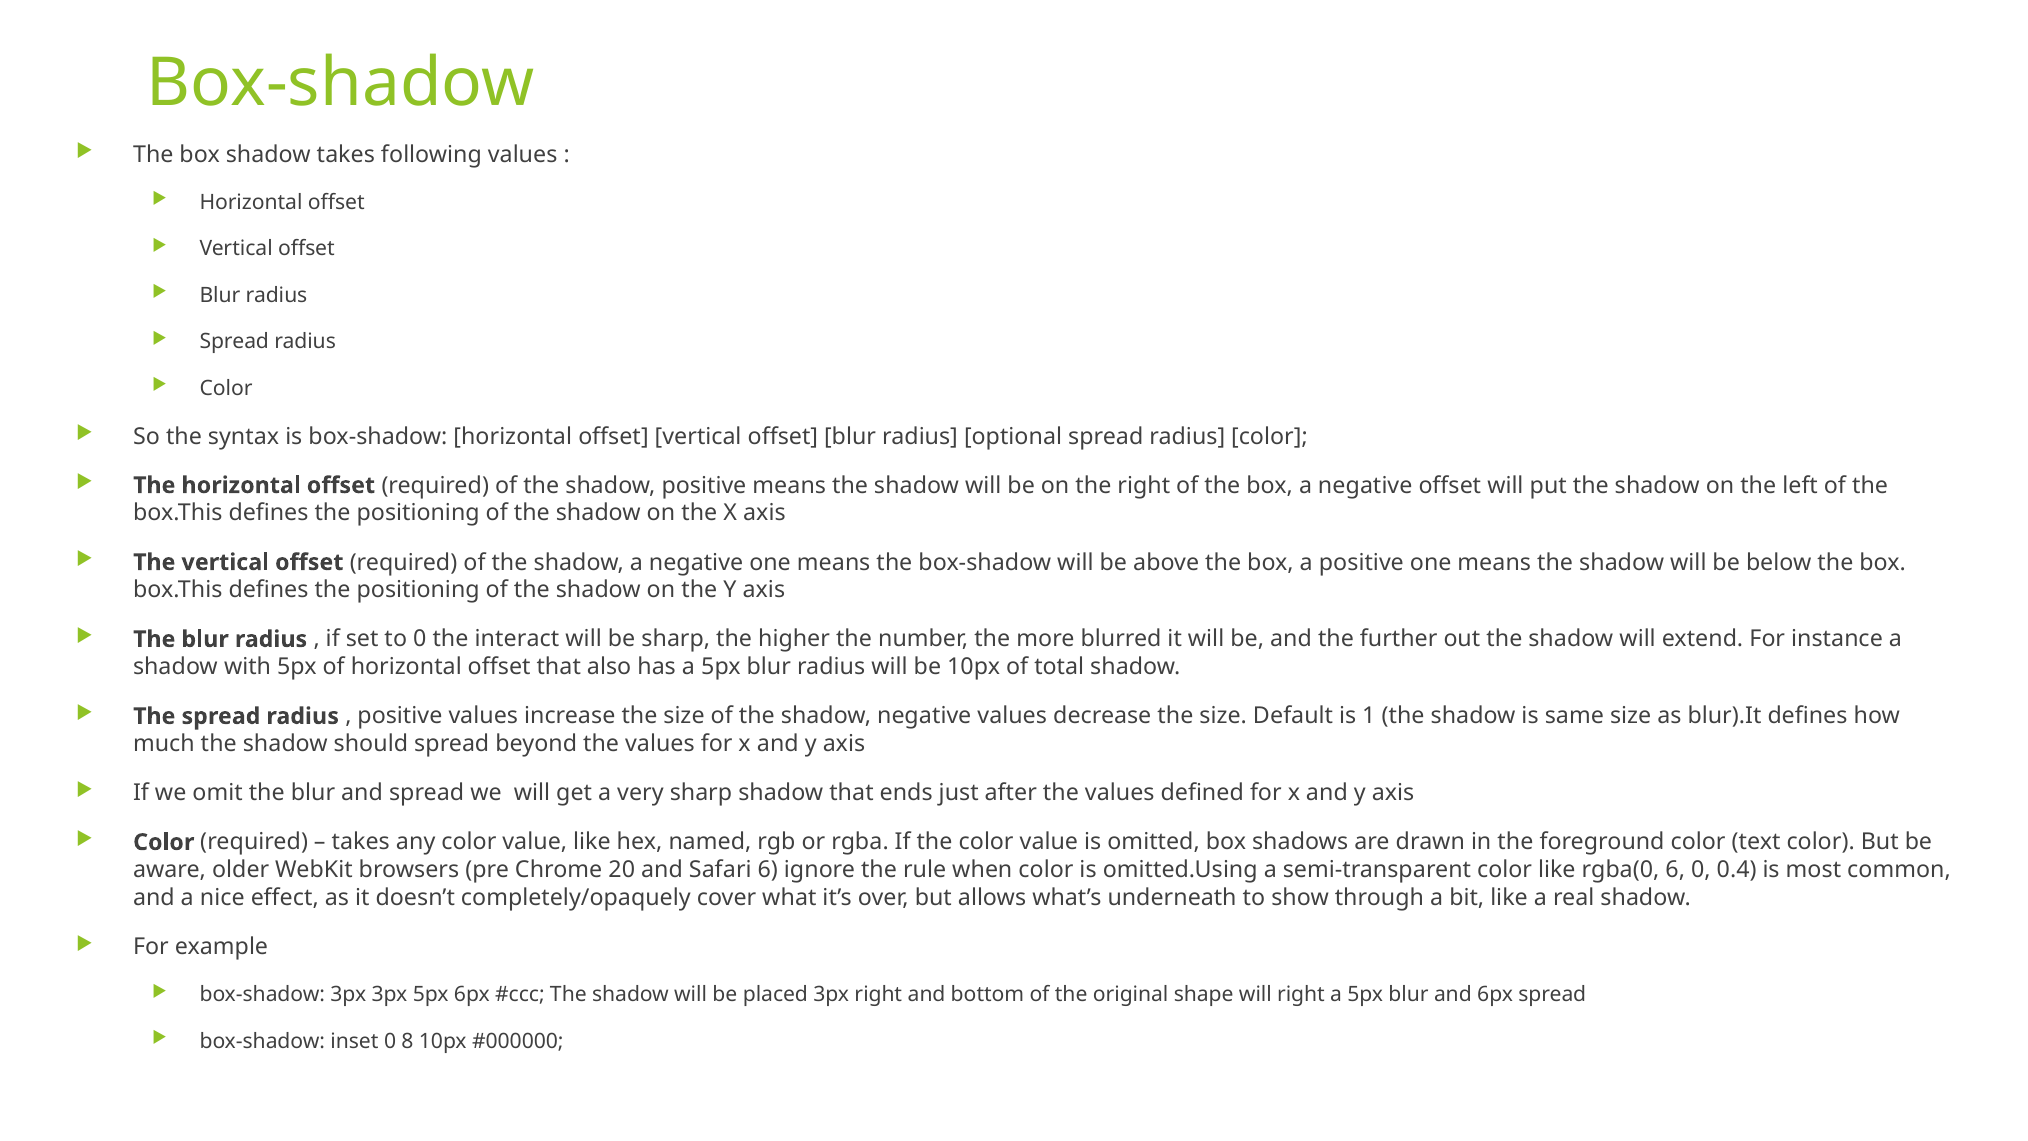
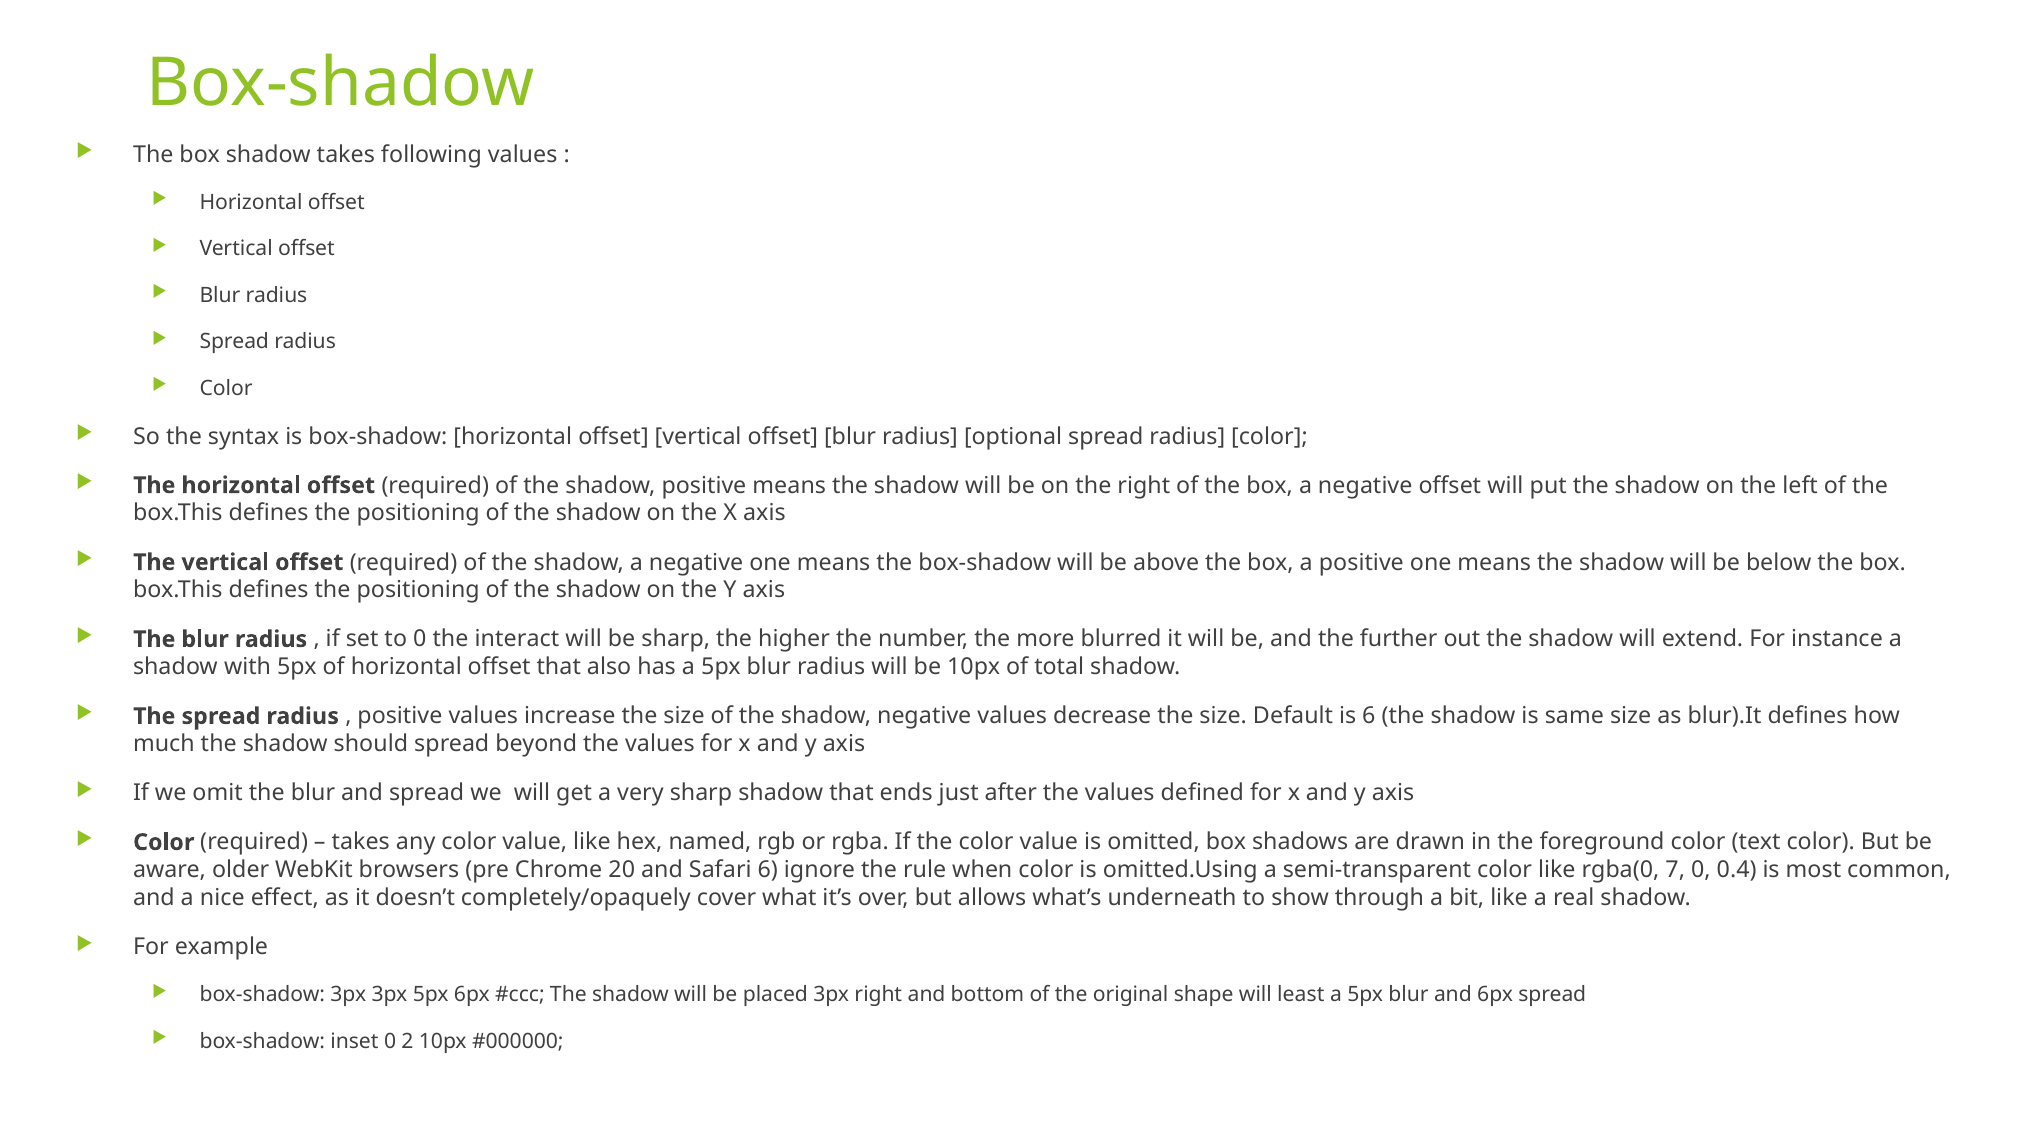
is 1: 1 -> 6 (1369, 716)
rgba(0 6: 6 -> 7 (1675, 870)
will right: right -> least (1301, 995)
8: 8 -> 2 (408, 1041)
